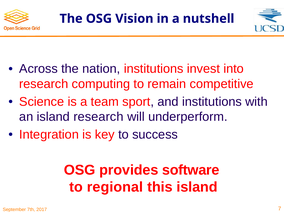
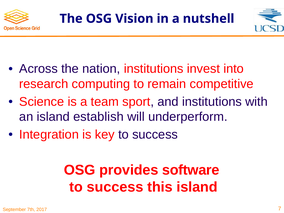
island research: research -> establish (98, 117)
regional: regional -> success (115, 187)
